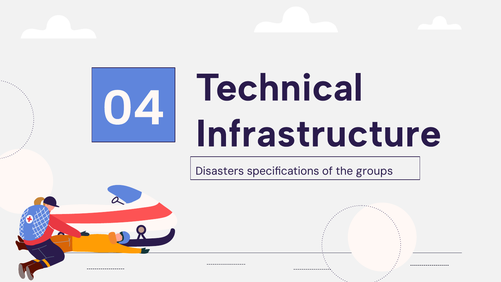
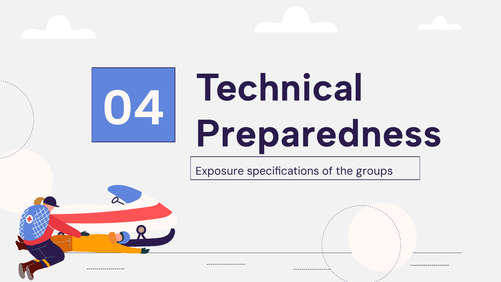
Infrastructure: Infrastructure -> Preparedness (319, 134)
Disasters: Disasters -> Exposure (220, 171)
